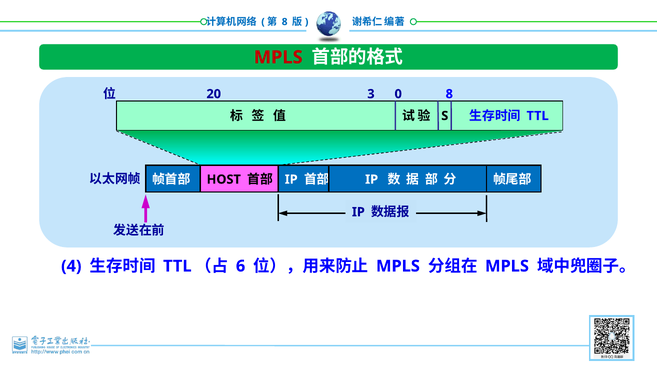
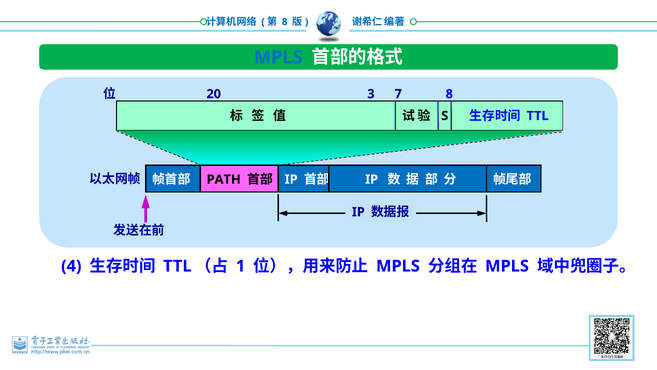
MPLS colour: red -> blue (278, 57)
0: 0 -> 7 (398, 94)
HOST: HOST -> PATH (224, 179)
6: 6 -> 1 (241, 266)
